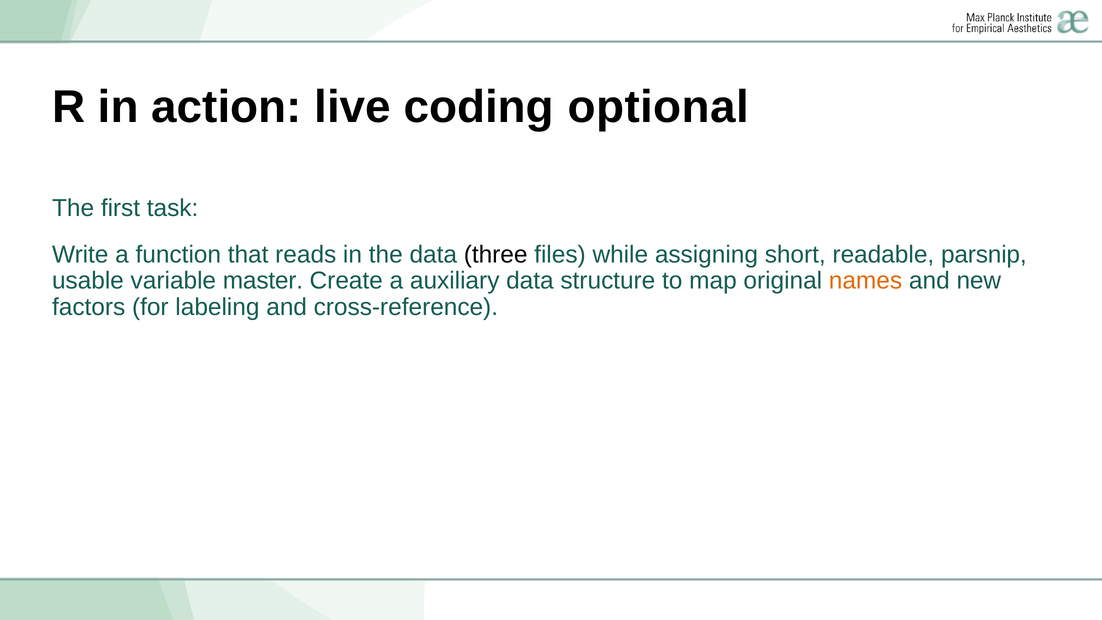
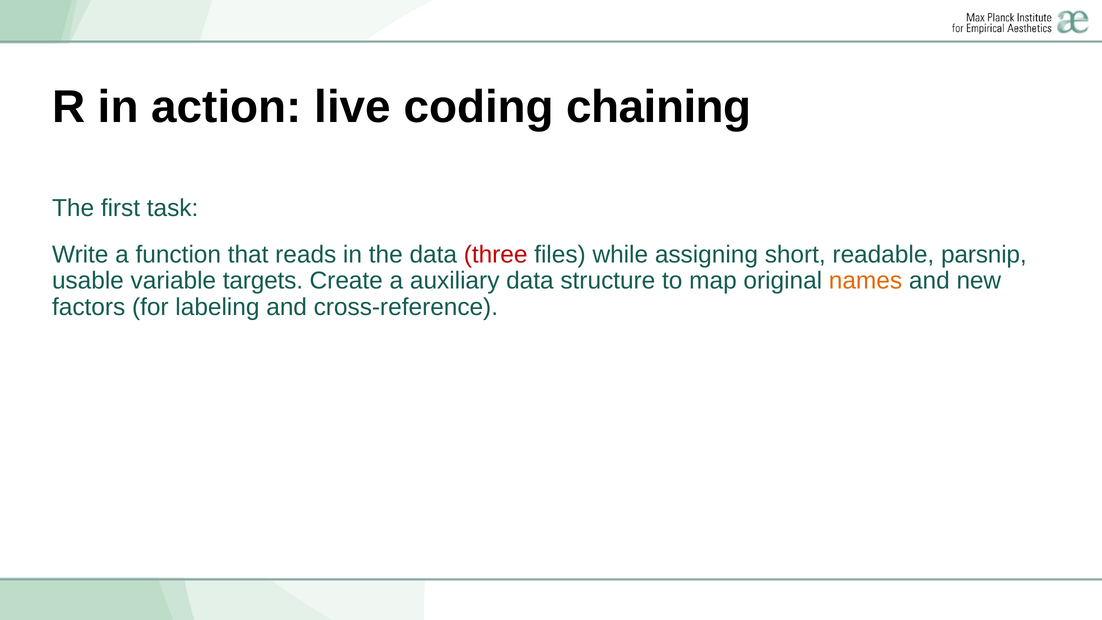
optional: optional -> chaining (659, 107)
three colour: black -> red (496, 254)
master: master -> targets (263, 281)
